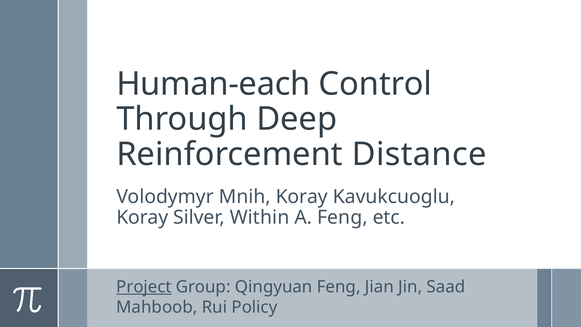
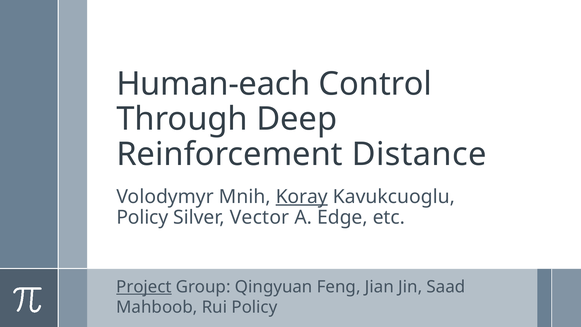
Koray underline: none -> present (302, 197)
Koray: Koray -> Policy (142, 218)
Within: Within -> Vector (260, 218)
A Feng: Feng -> Edge (342, 218)
